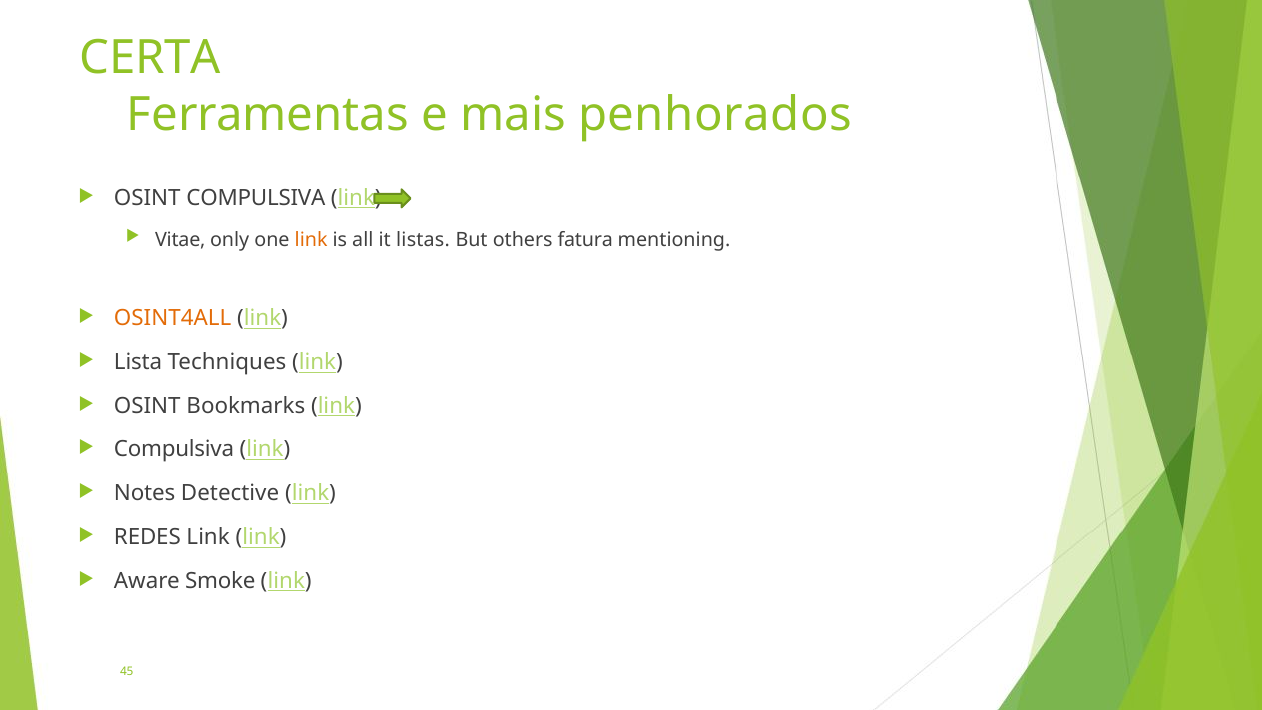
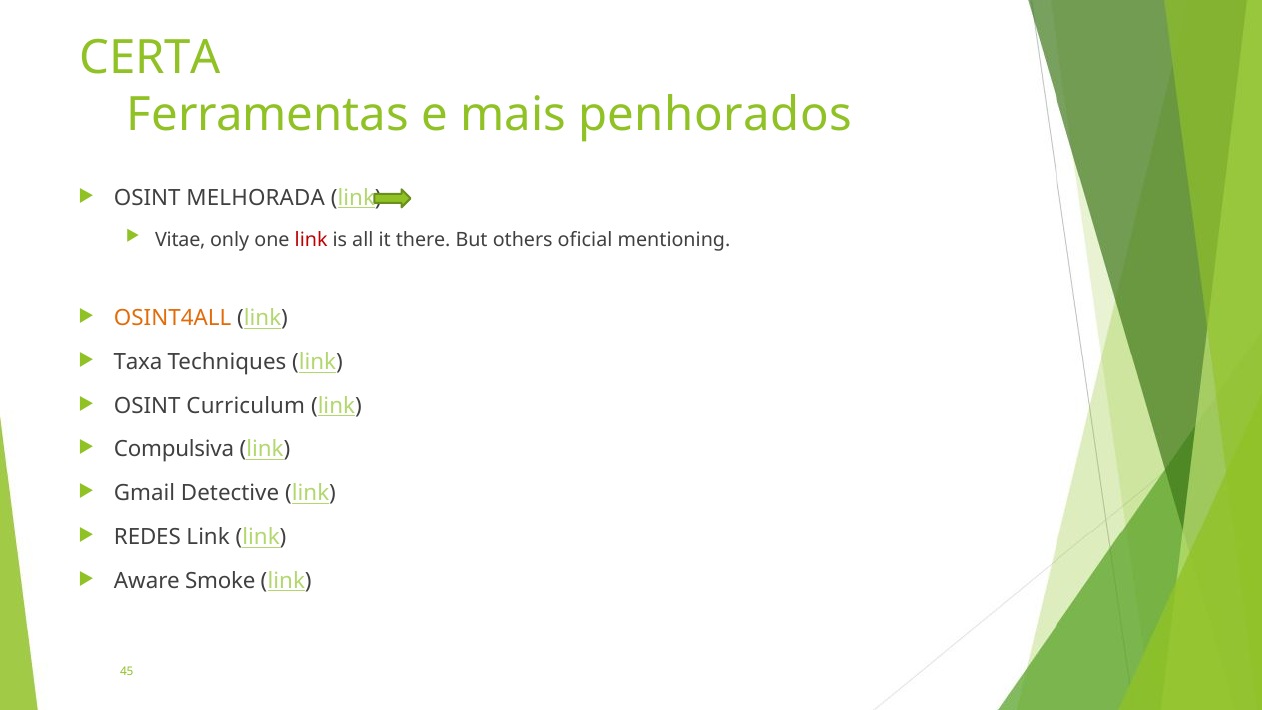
OSINT COMPULSIVA: COMPULSIVA -> MELHORADA (256, 198)
link colour: orange -> red (311, 240)
listas: listas -> there (423, 240)
fatura: fatura -> oficial (585, 240)
Lista: Lista -> Taxa (138, 362)
Bookmarks: Bookmarks -> Curriculum (246, 406)
Notes: Notes -> Gmail (145, 493)
